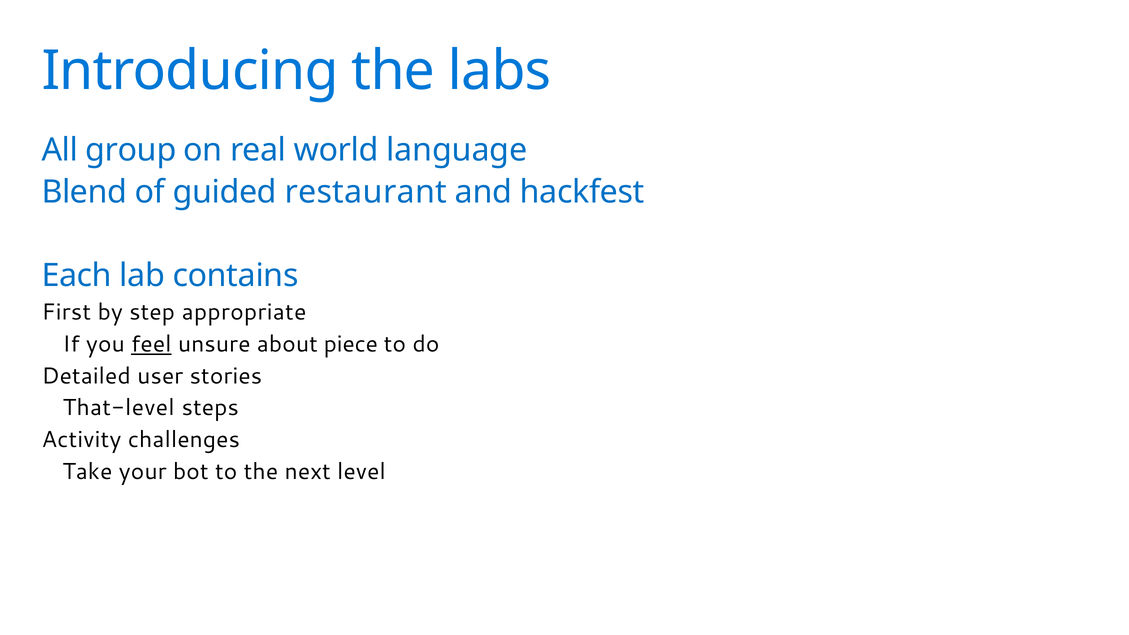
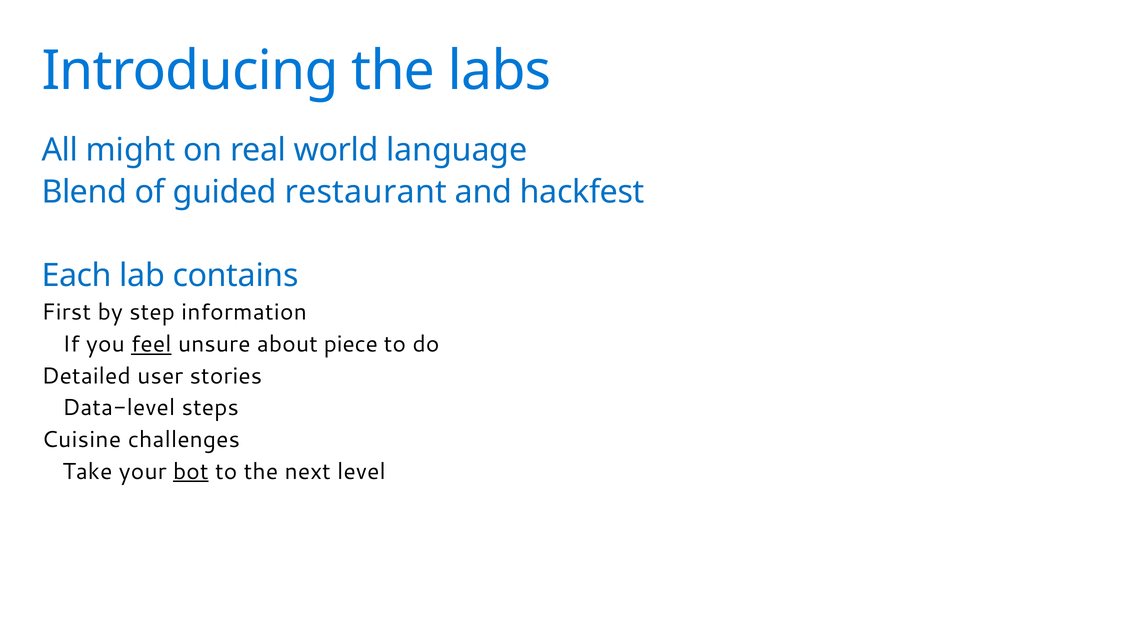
group: group -> might (131, 150)
appropriate: appropriate -> information (244, 312)
That-level: That-level -> Data-level (119, 408)
Activity: Activity -> Cuisine (81, 440)
bot underline: none -> present (191, 471)
